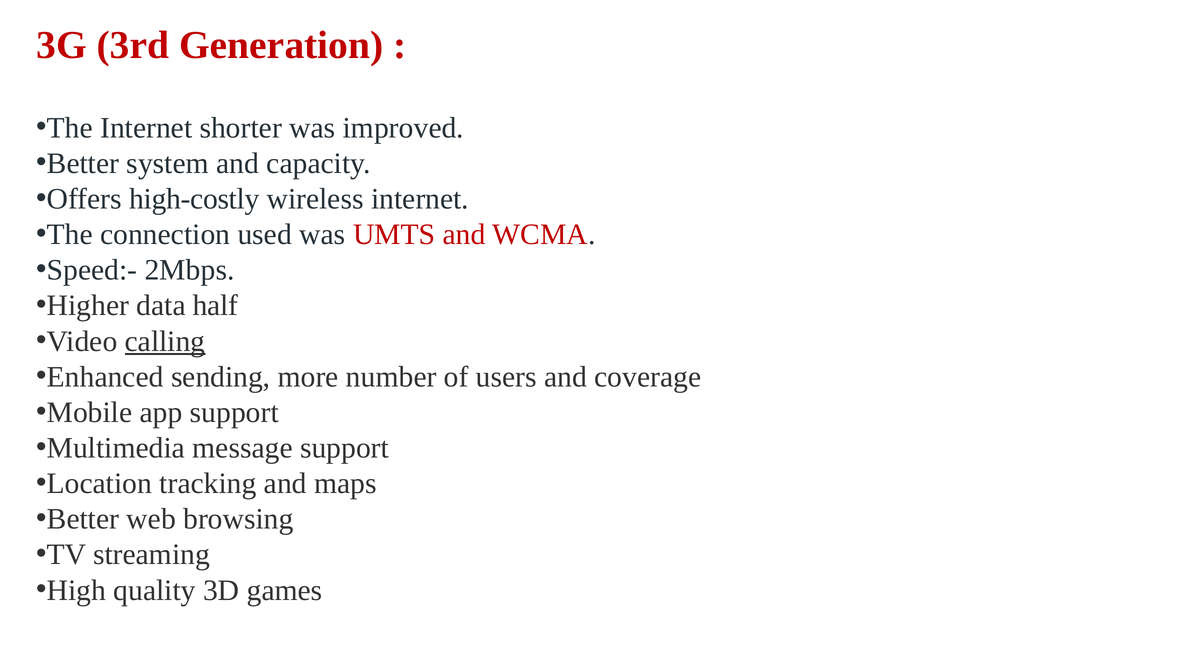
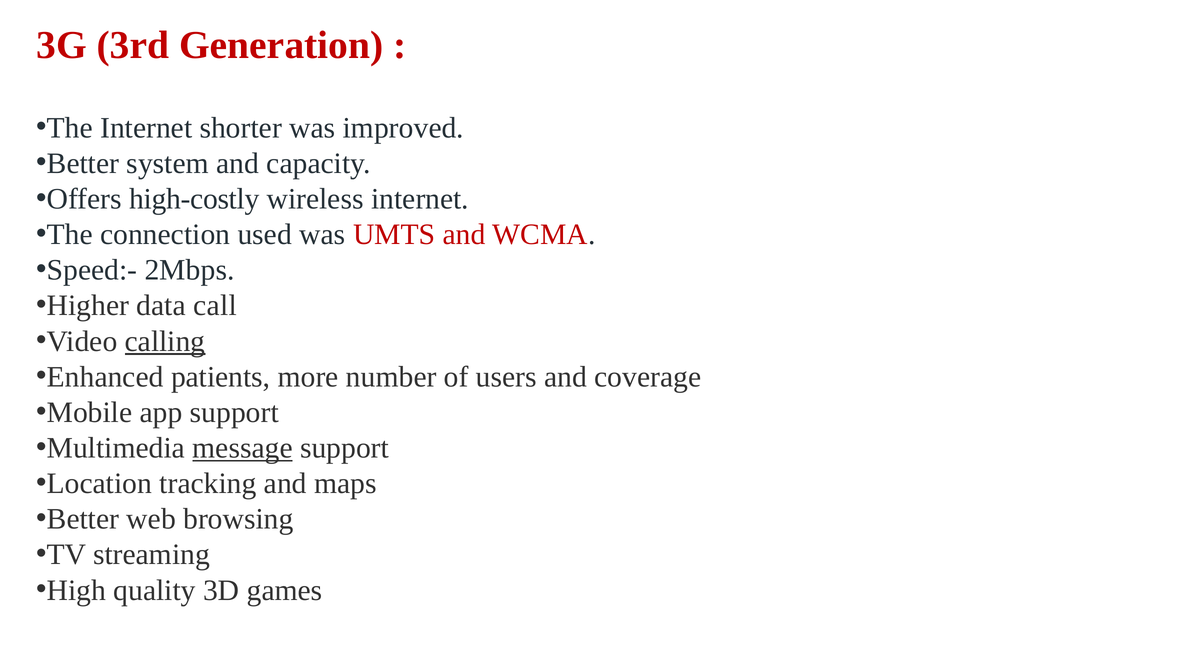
half: half -> call (215, 306)
sending: sending -> patients (221, 377)
message underline: none -> present (243, 448)
